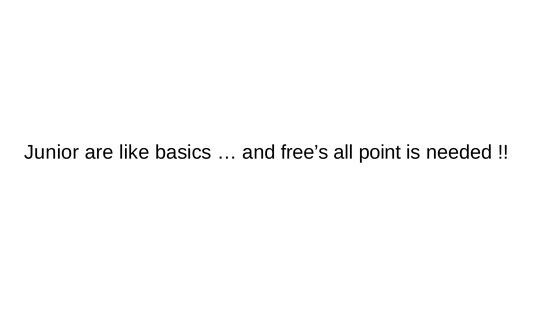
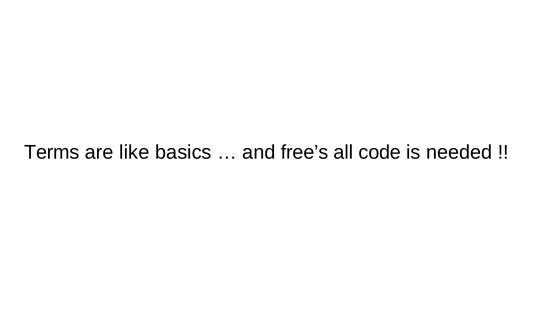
Junior: Junior -> Terms (52, 152)
point: point -> code (380, 152)
